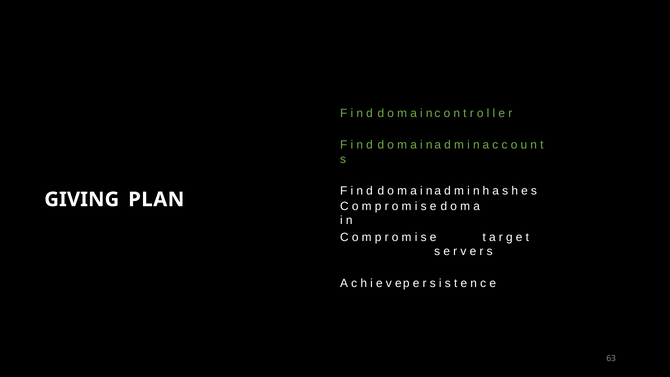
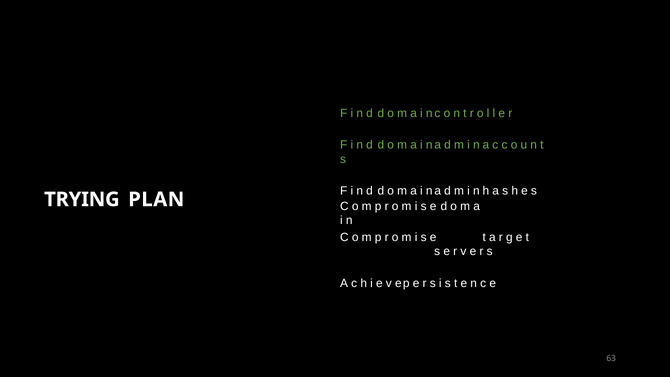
GIVING: GIVING -> TRYING (82, 199)
